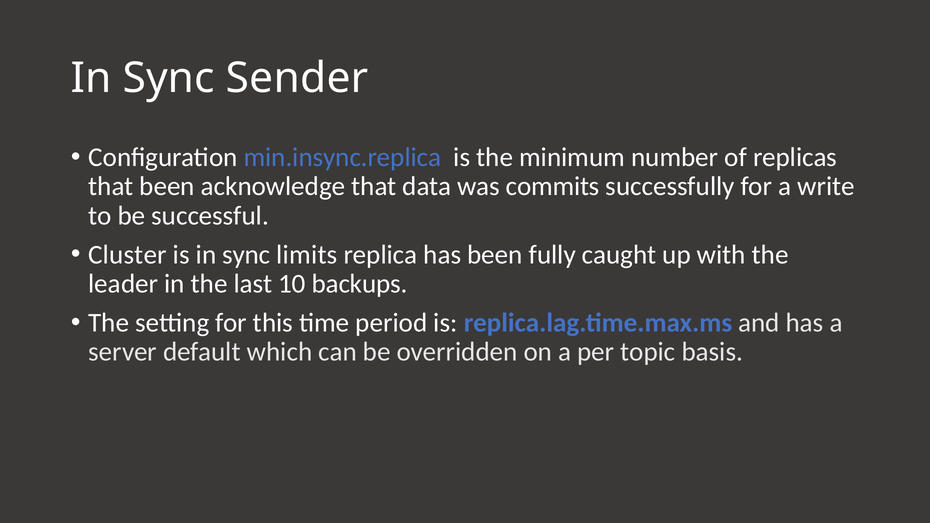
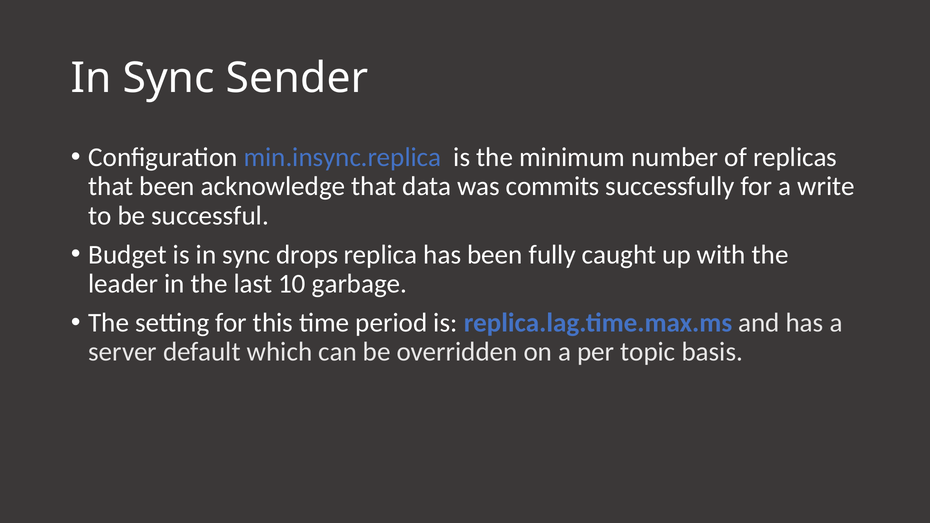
Cluster: Cluster -> Budget (128, 255)
limits: limits -> drops (307, 255)
backups: backups -> garbage (360, 284)
